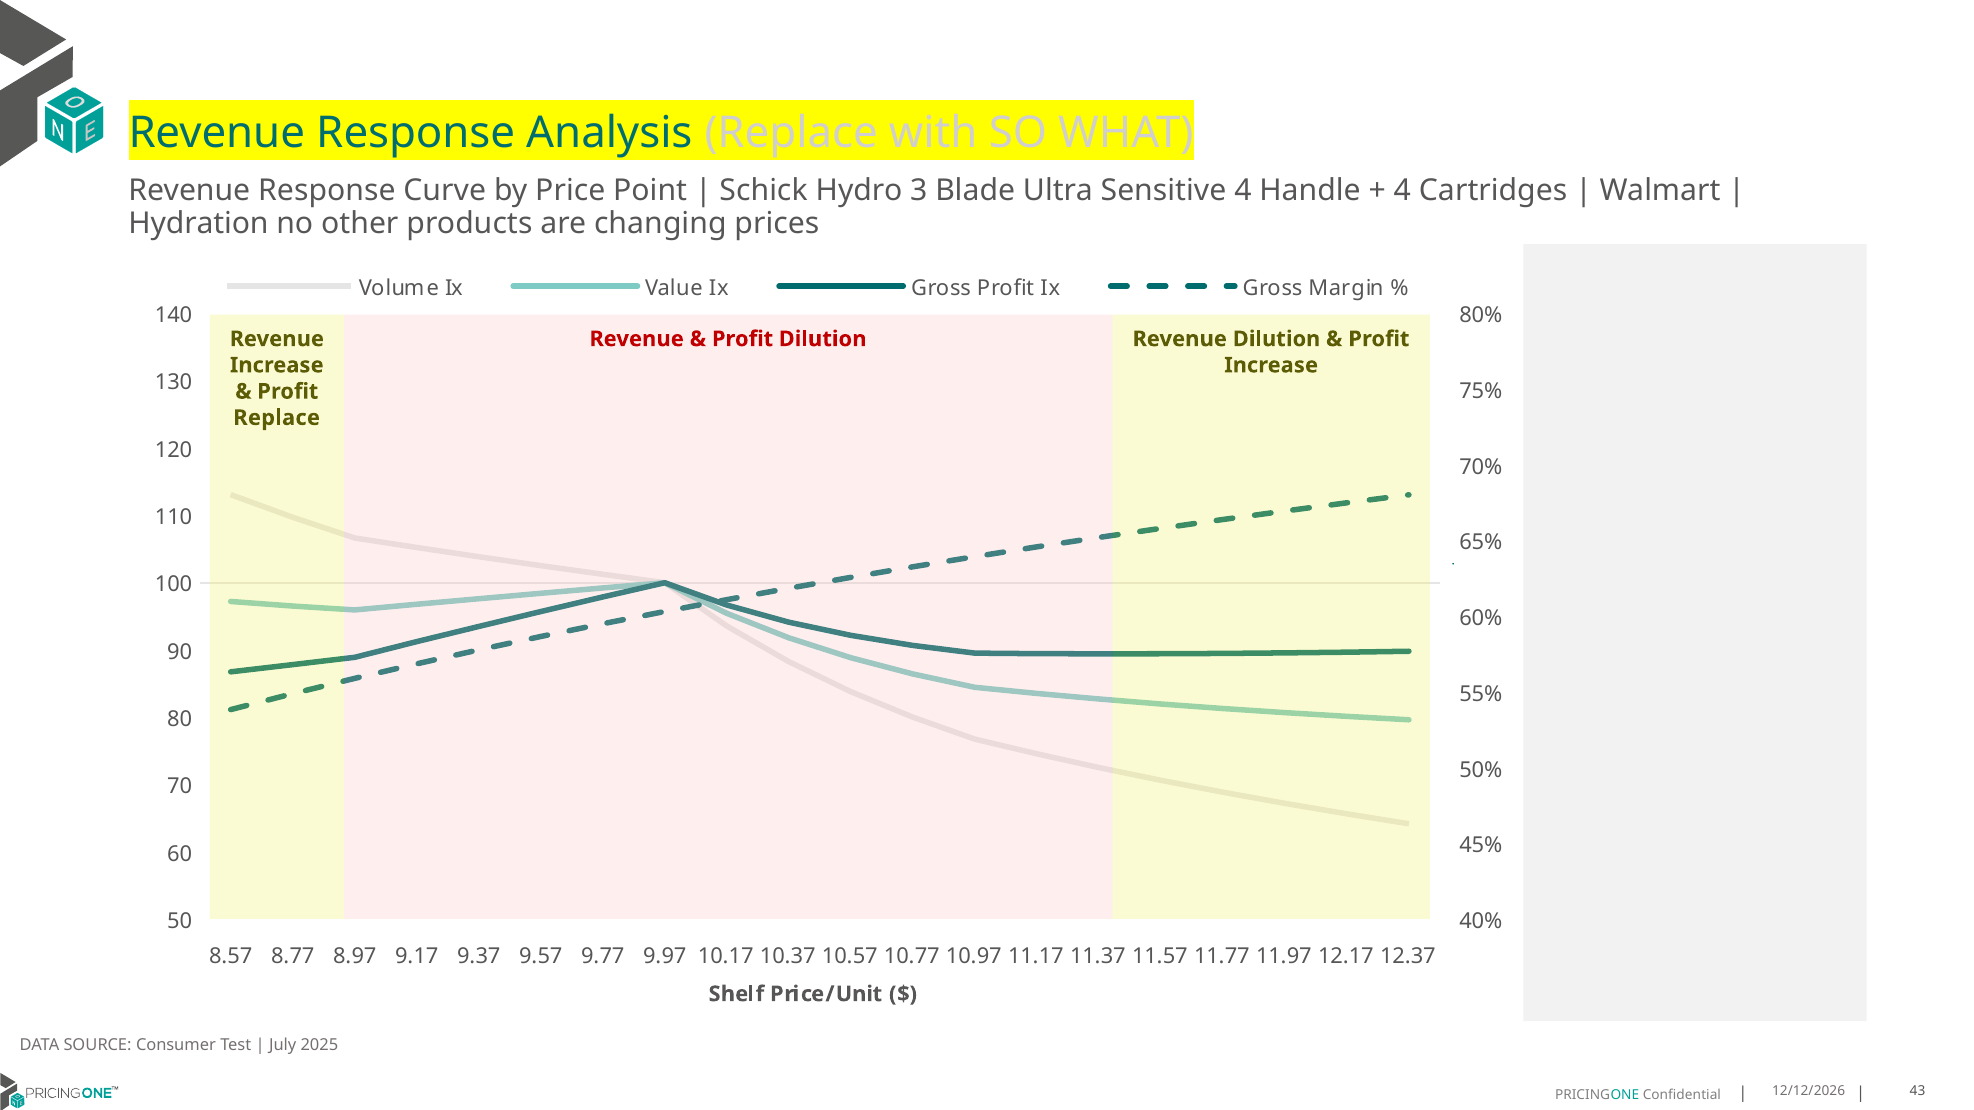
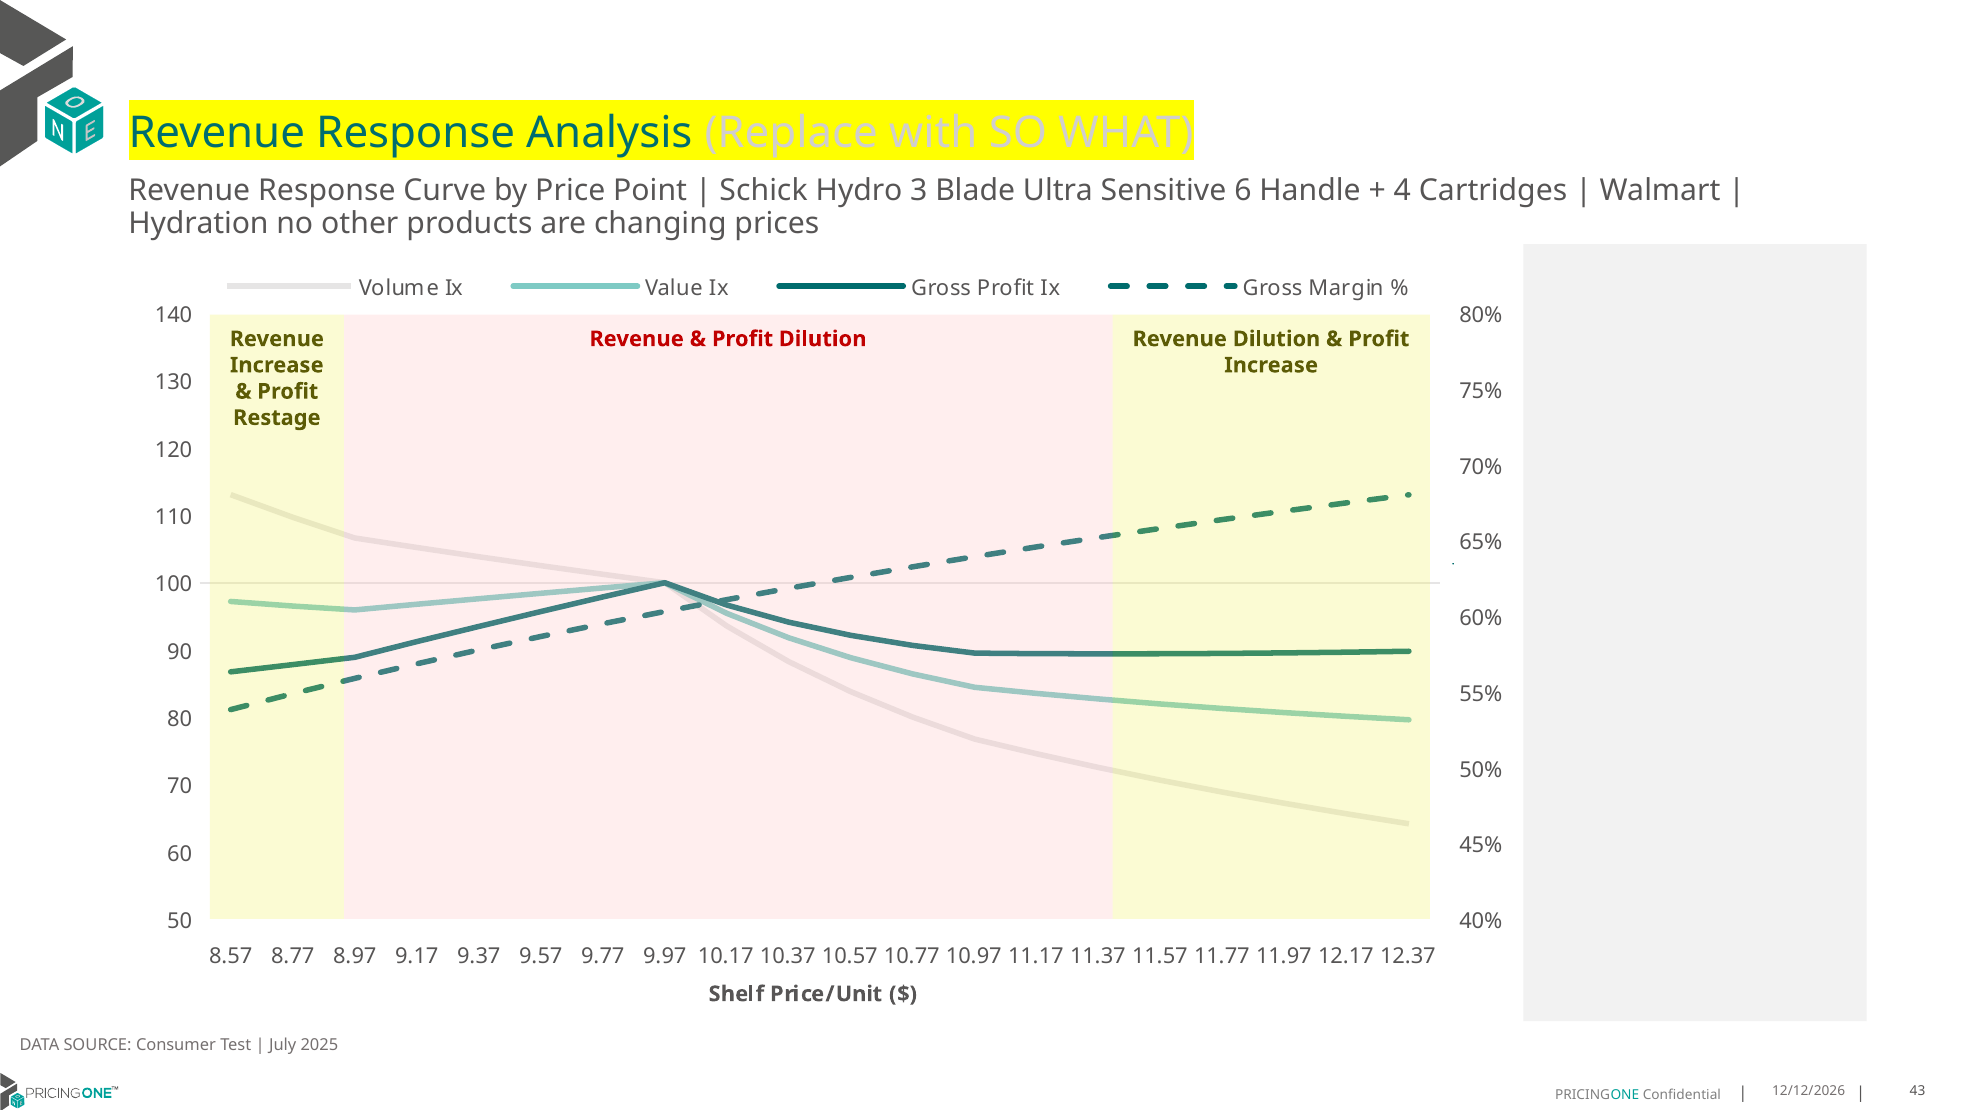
Sensitive 4: 4 -> 6 (1243, 191)
Replace: Replace -> Restage (277, 418)
